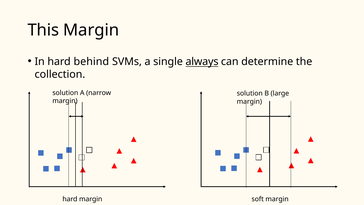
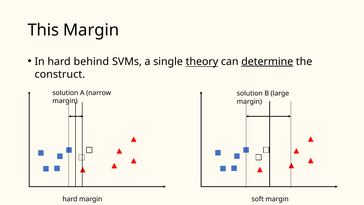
always: always -> theory (202, 61)
determine underline: none -> present (267, 61)
collection: collection -> construct (60, 74)
